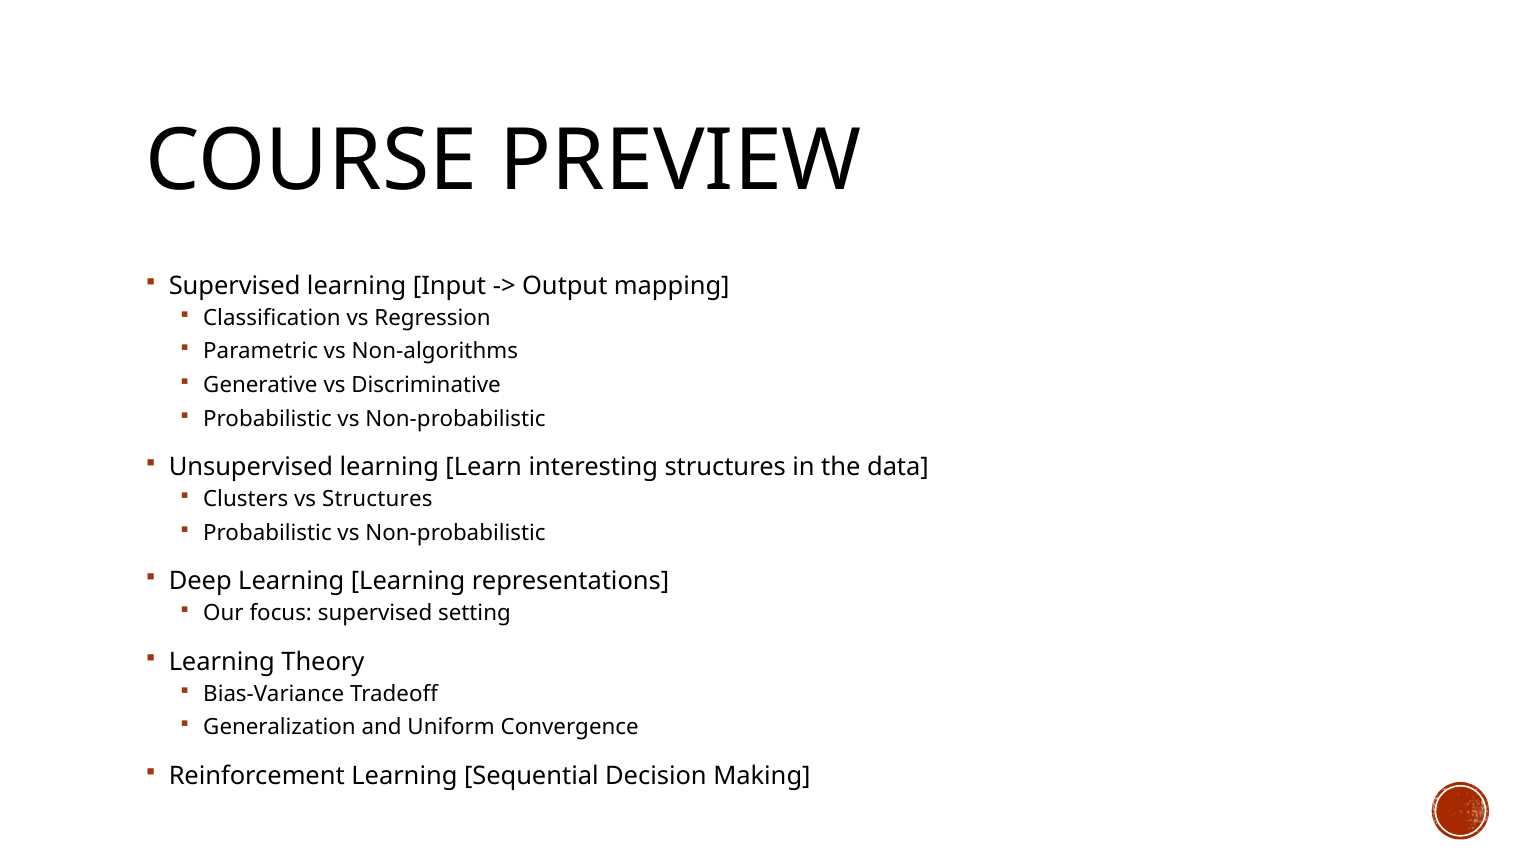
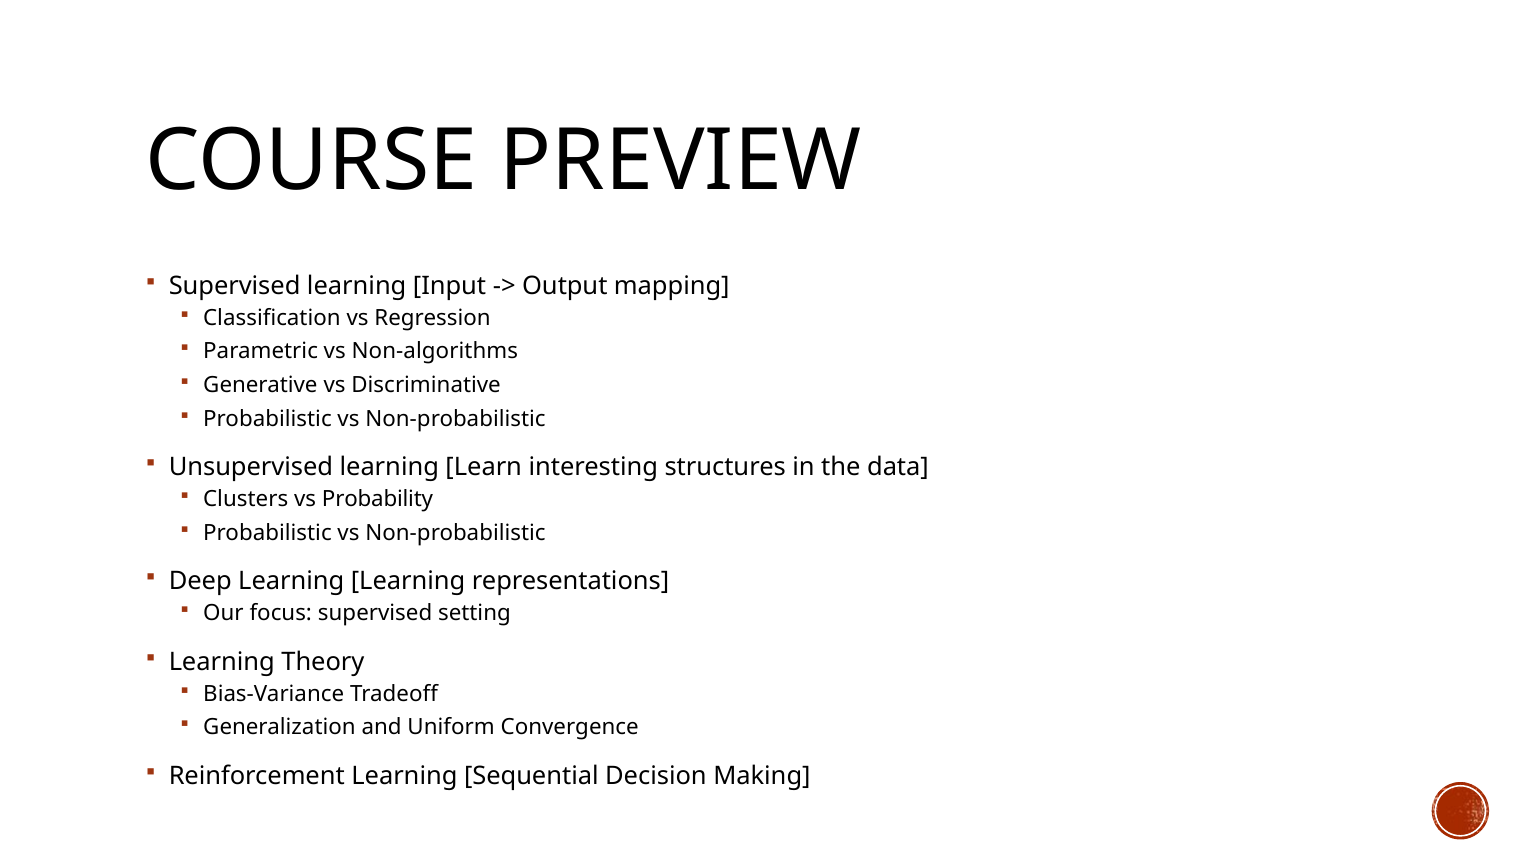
vs Structures: Structures -> Probability (378, 500)
